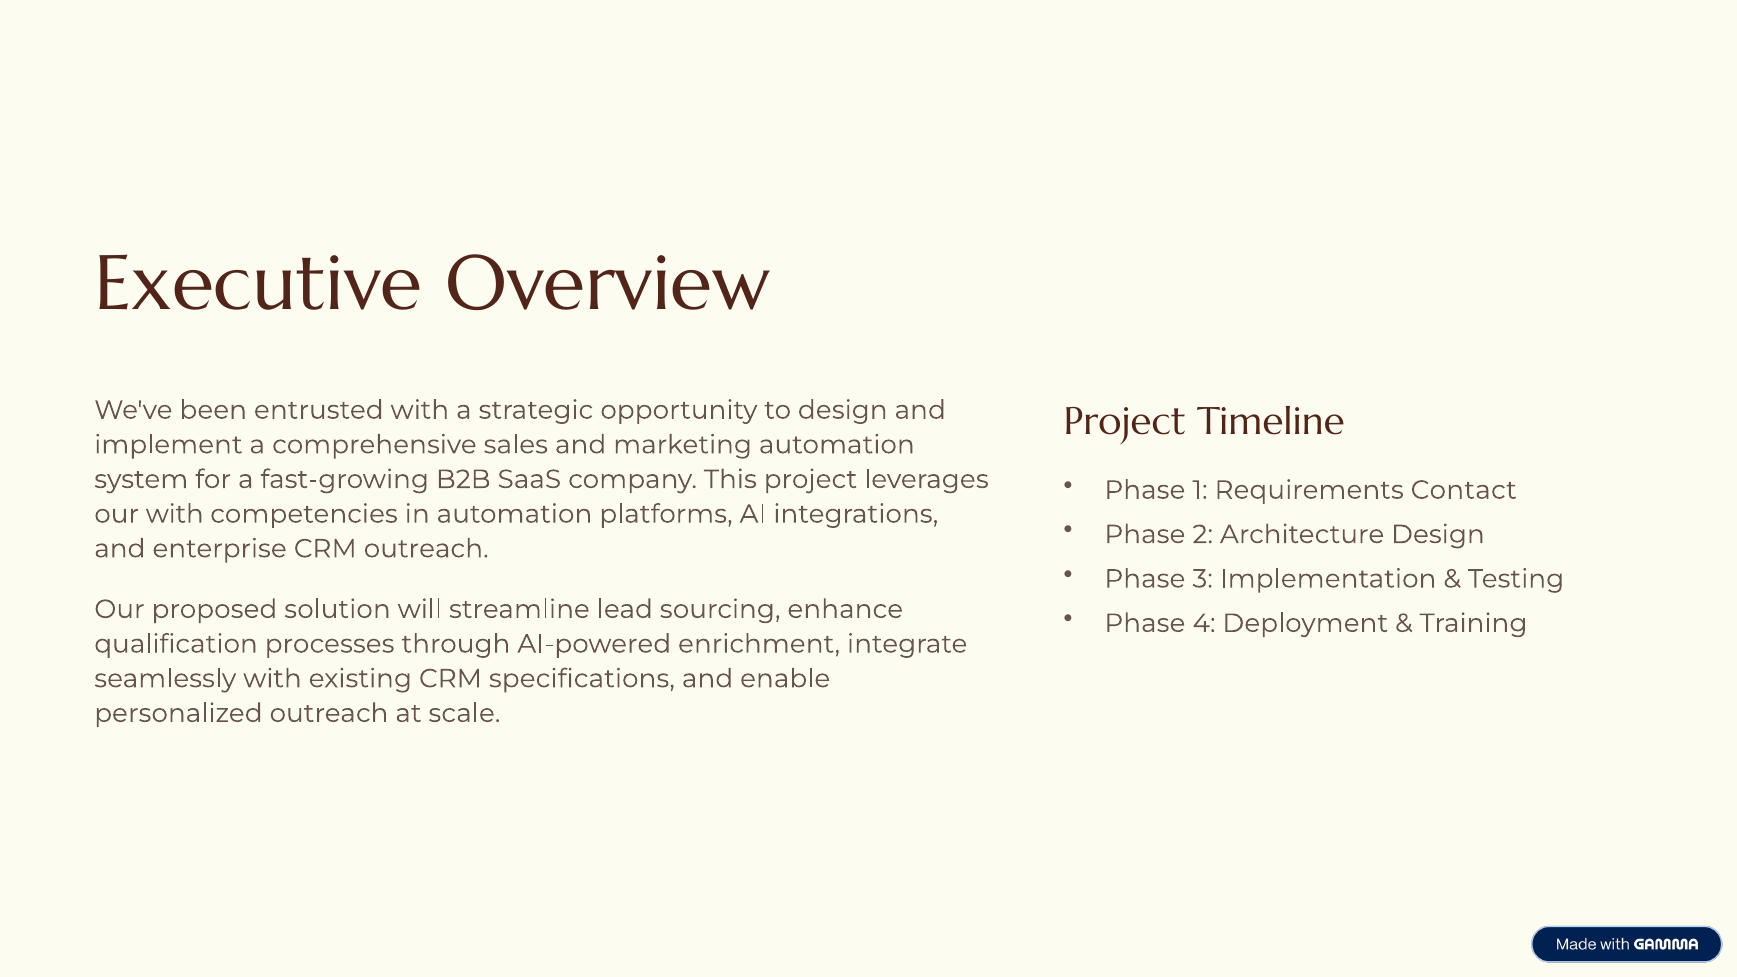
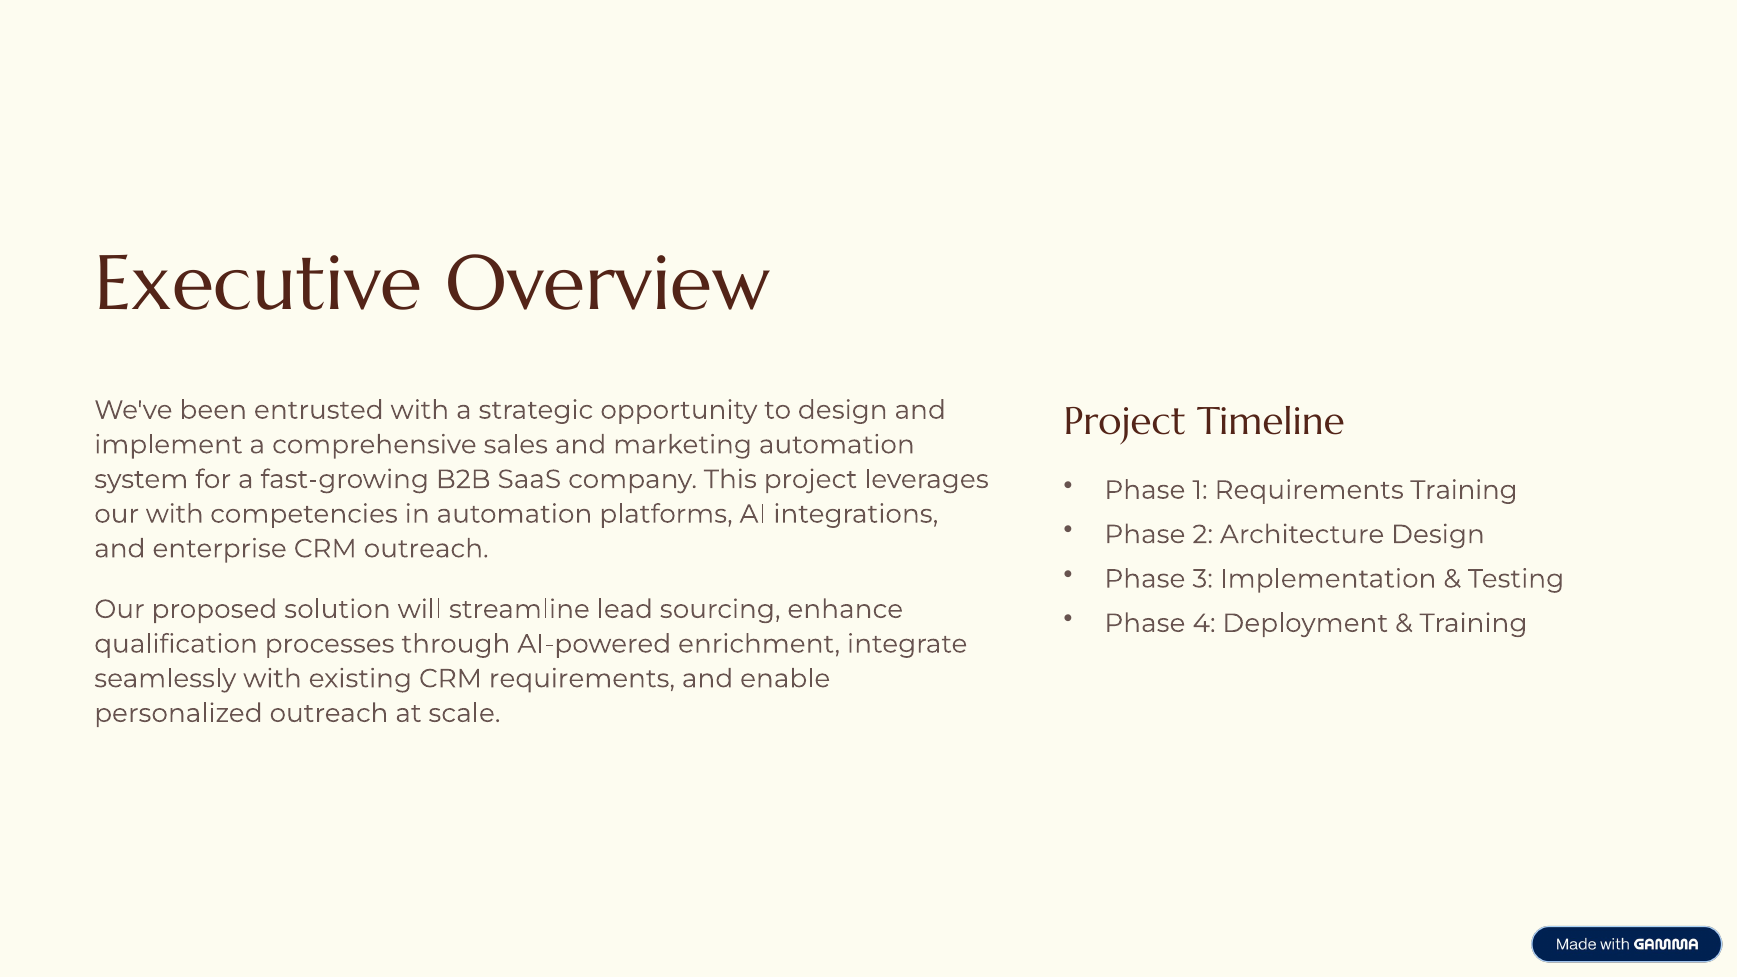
Requirements Contact: Contact -> Training (1464, 490)
CRM specifications: specifications -> requirements (582, 679)
